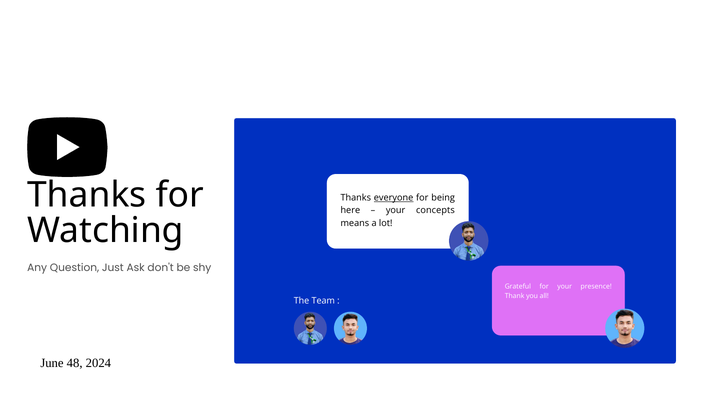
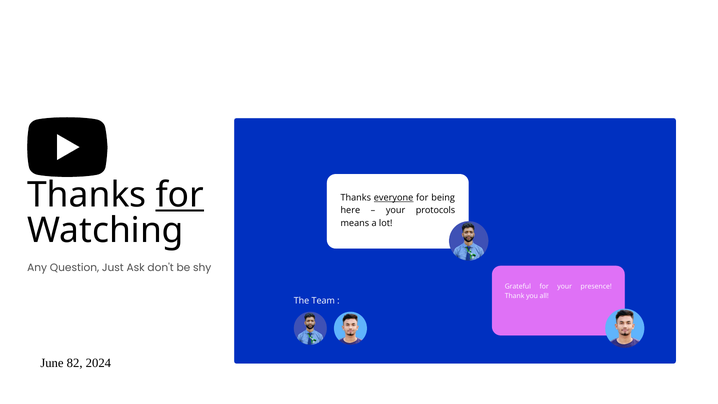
for underline: none -> present (180, 195)
concepts: concepts -> protocols (435, 210)
48: 48 -> 82 (75, 363)
